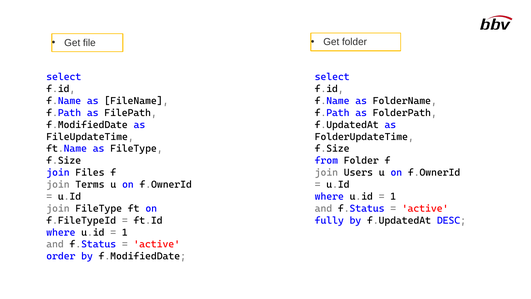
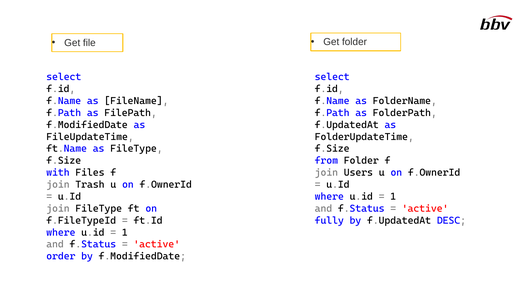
join: join -> with (58, 172)
Terms: Terms -> Trash (90, 184)
